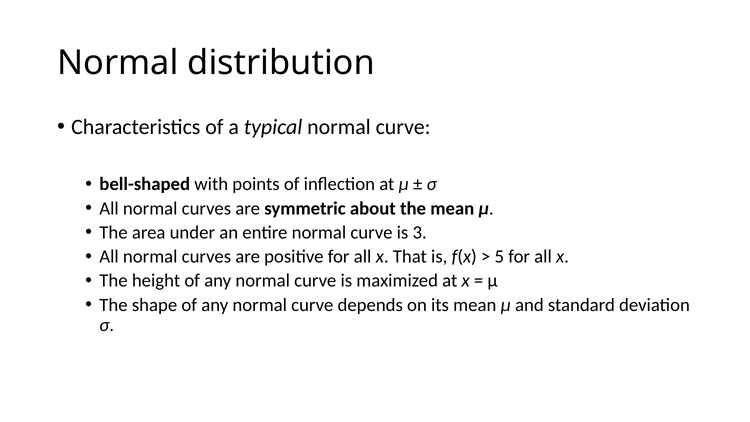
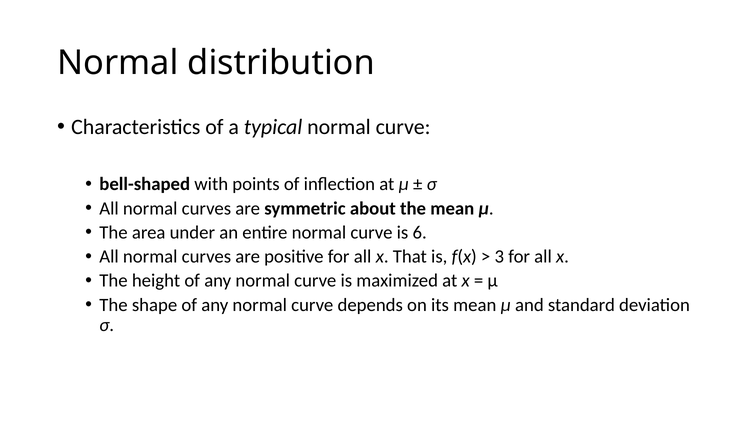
3: 3 -> 6 (420, 232)
5: 5 -> 3 (499, 257)
